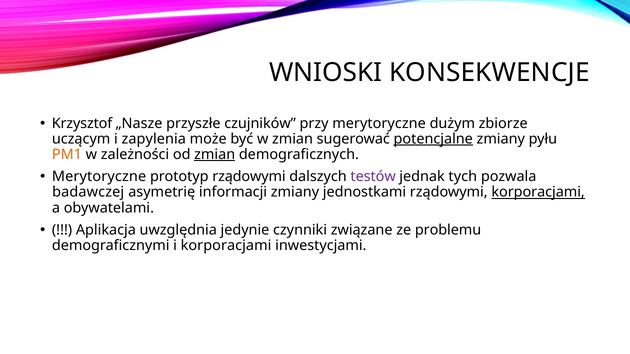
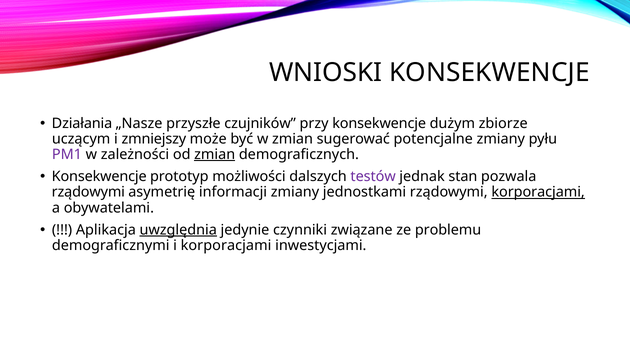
Krzysztof: Krzysztof -> Działania (82, 123)
przy merytoryczne: merytoryczne -> konsekwencje (379, 123)
zapylenia: zapylenia -> zmniejszy (154, 139)
potencjalne underline: present -> none (433, 139)
PM1 colour: orange -> purple (67, 155)
Merytoryczne: Merytoryczne -> Konsekwencje (99, 177)
prototyp rządowymi: rządowymi -> możliwości (249, 177)
tych: tych -> stan (463, 177)
badawczej: badawczej -> rządowymi (88, 192)
uwzględnia underline: none -> present (178, 230)
